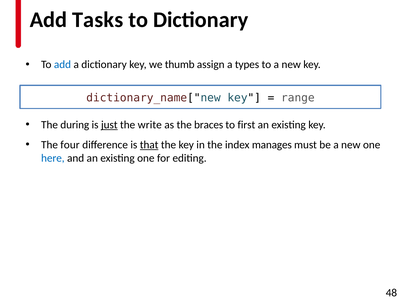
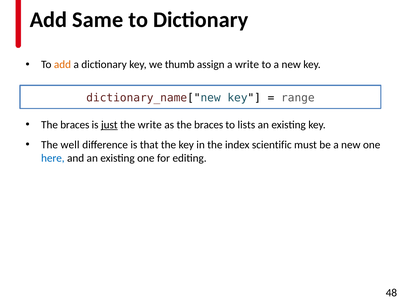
Tasks: Tasks -> Same (98, 20)
add colour: blue -> orange (62, 65)
a types: types -> write (247, 65)
during: during -> braces (75, 125)
first: first -> lists (246, 125)
four: four -> well (70, 145)
that underline: present -> none (149, 145)
manages: manages -> scientific (272, 145)
